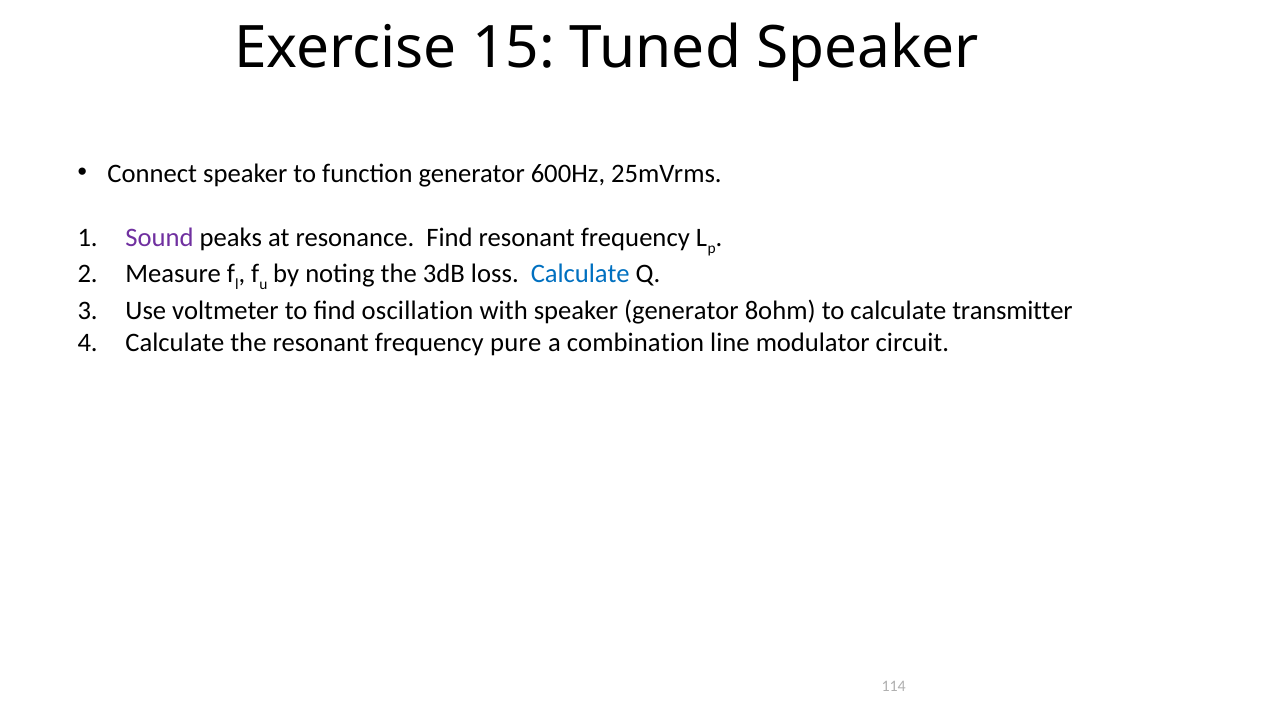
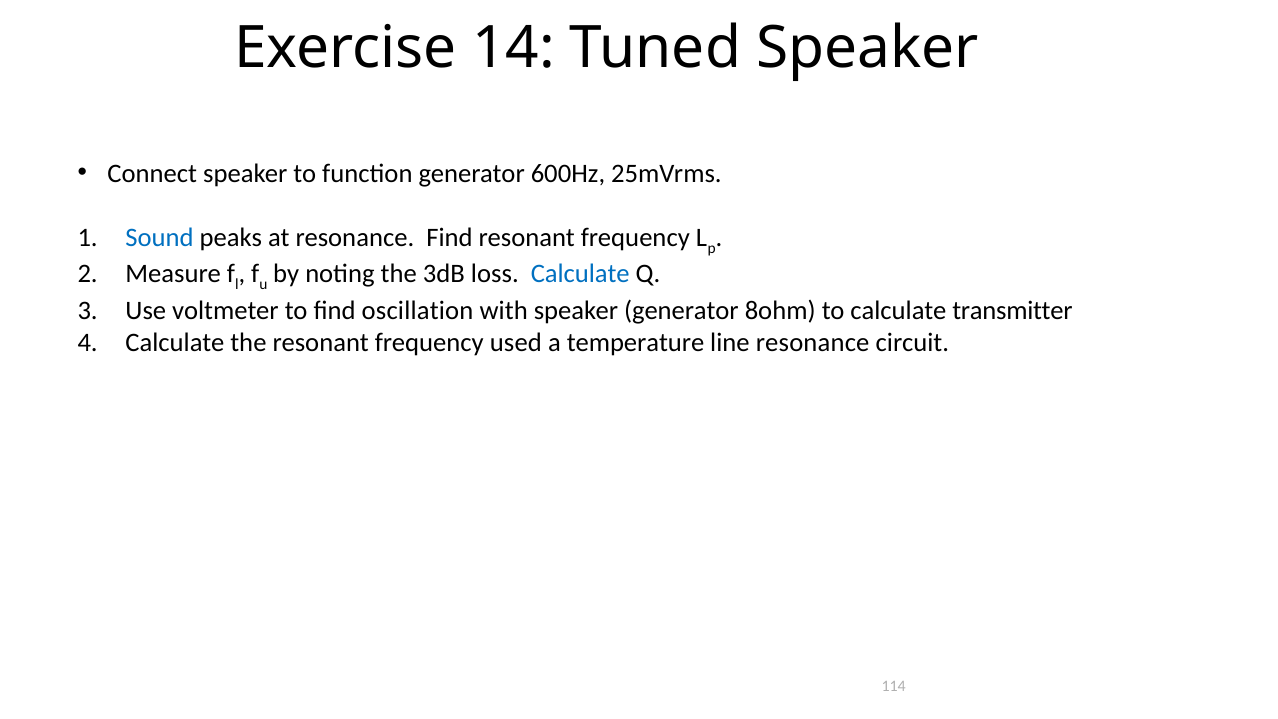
15: 15 -> 14 (513, 48)
Sound colour: purple -> blue (160, 238)
pure: pure -> used (516, 342)
combination: combination -> temperature (636, 342)
line modulator: modulator -> resonance (813, 342)
